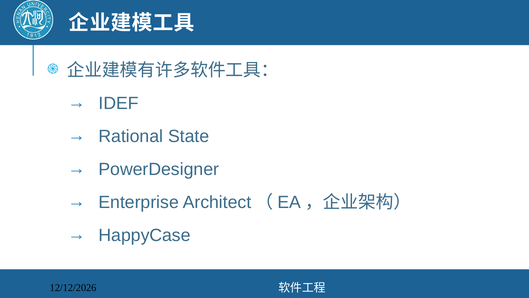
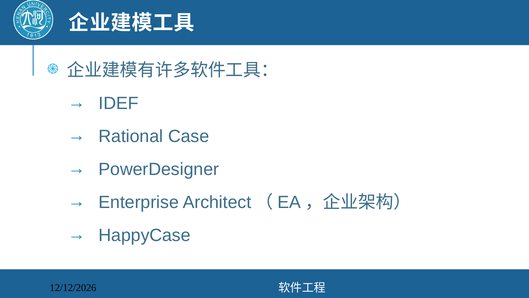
State: State -> Case (189, 136)
